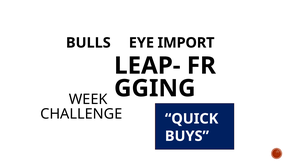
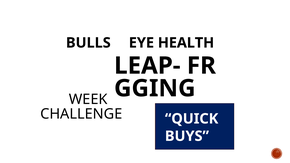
IMPORT: IMPORT -> HEALTH (186, 43)
